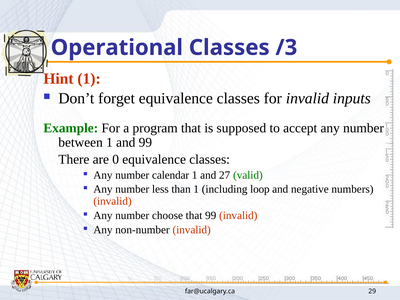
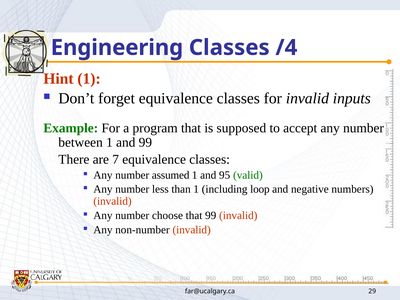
Operational: Operational -> Engineering (117, 48)
/3: /3 -> /4 (286, 48)
0: 0 -> 7 (116, 160)
calendar: calendar -> assumed (171, 175)
27: 27 -> 95 (225, 175)
